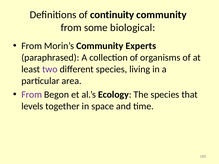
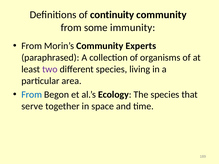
biological: biological -> immunity (133, 28)
From colour: purple -> blue (32, 95)
levels: levels -> serve (32, 106)
